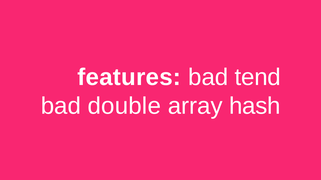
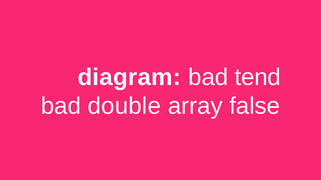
features: features -> diagram (129, 78)
hash: hash -> false (255, 106)
